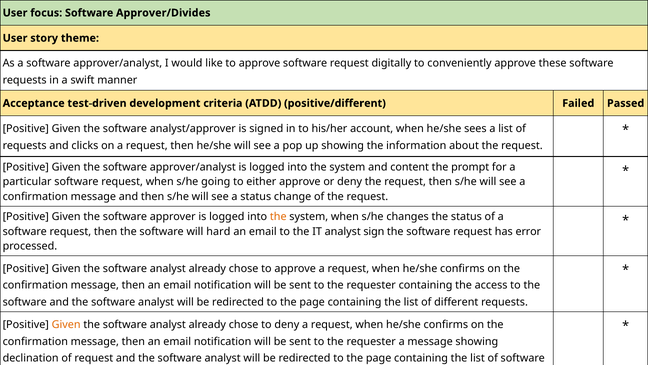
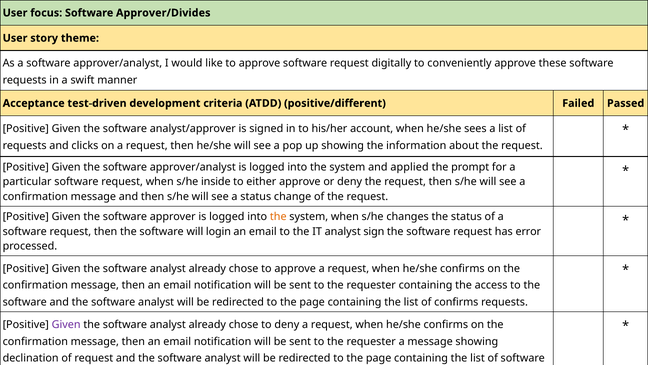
content: content -> applied (410, 167)
going: going -> inside (216, 182)
hard: hard -> login (218, 231)
of different: different -> confirms (456, 302)
Given colour: orange -> purple (66, 324)
